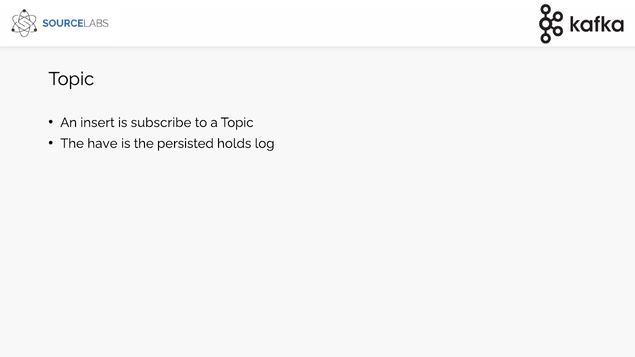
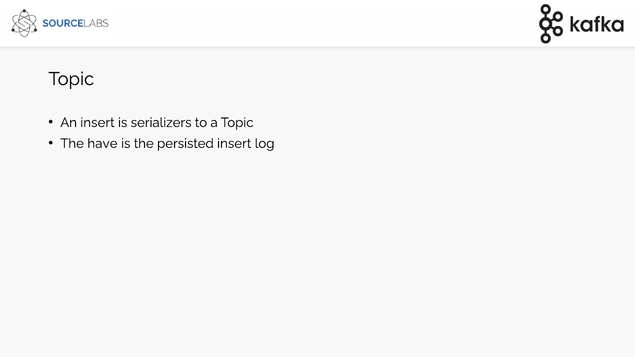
subscribe: subscribe -> serializers (161, 123)
persisted holds: holds -> insert (234, 144)
